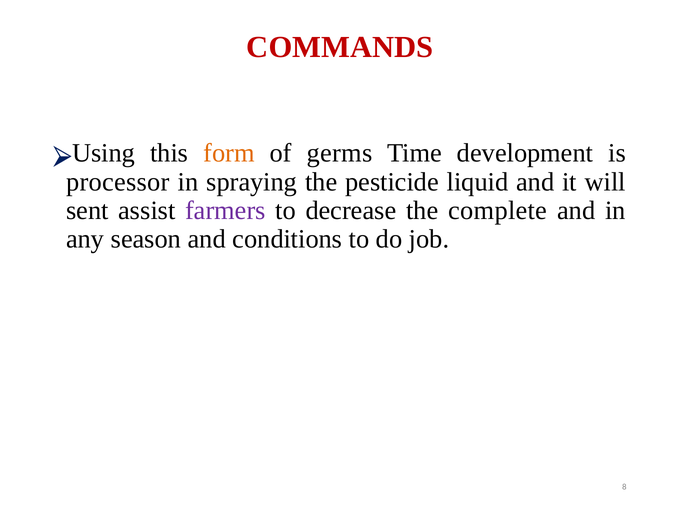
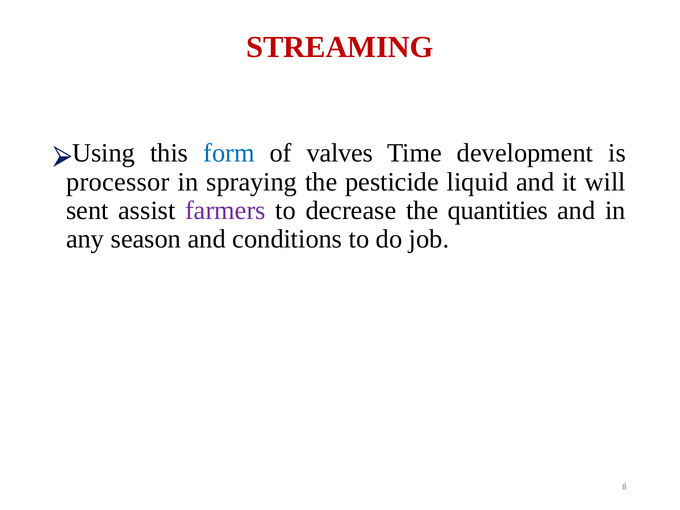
COMMANDS: COMMANDS -> STREAMING (340, 47)
form colour: orange -> blue (229, 153)
germs: germs -> valves (340, 153)
complete: complete -> quantities (498, 210)
